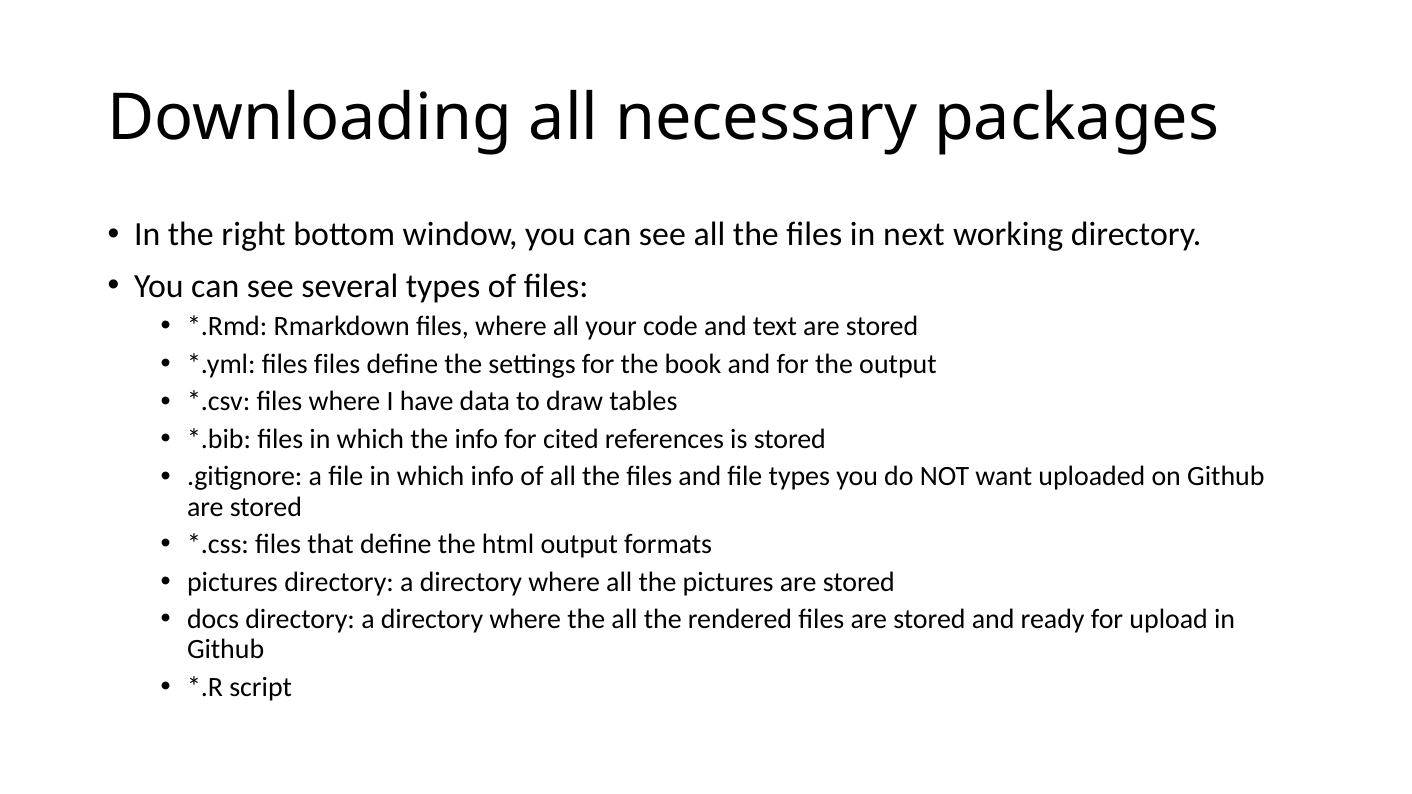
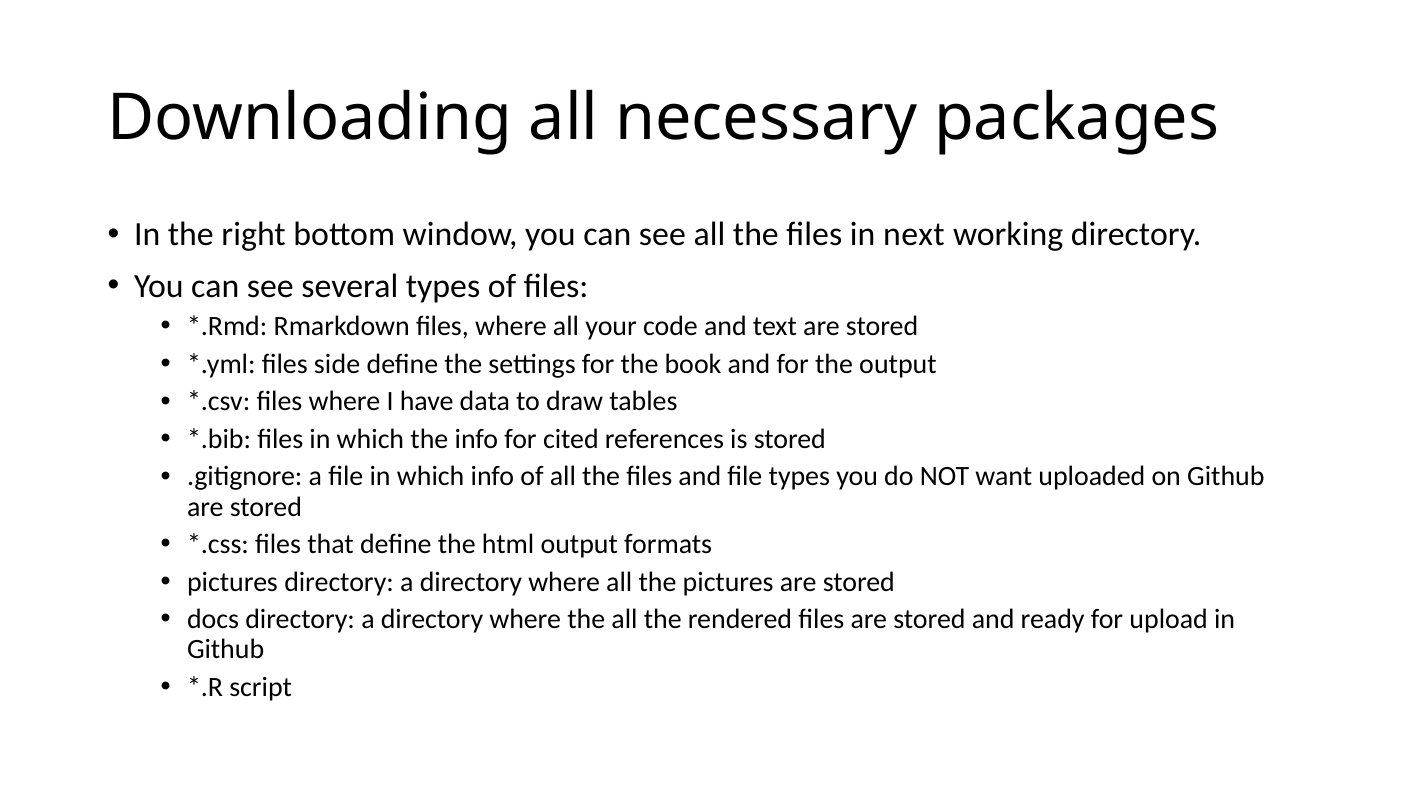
files files: files -> side (337, 364)
